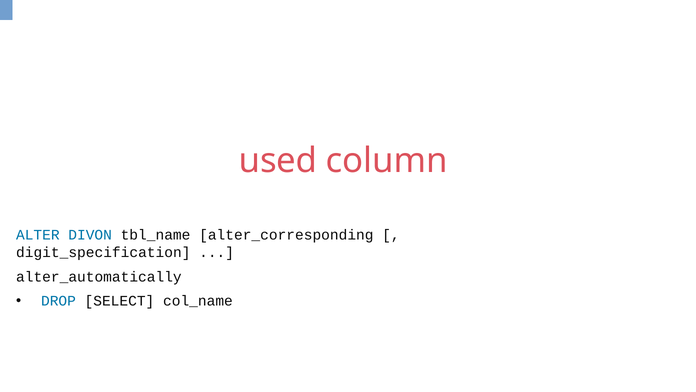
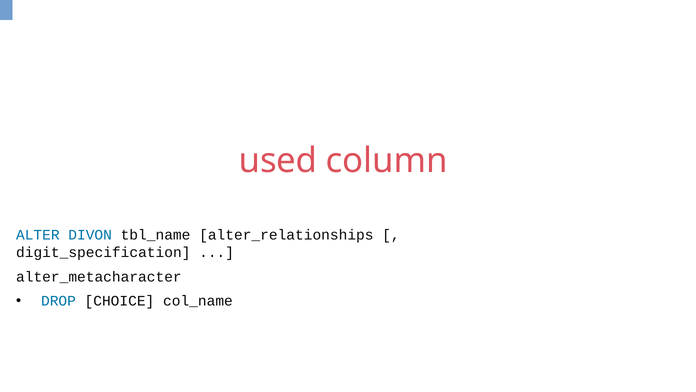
alter_corresponding: alter_corresponding -> alter_relationships (286, 235)
alter_automatically: alter_automatically -> alter_metacharacter (99, 276)
SELECT: SELECT -> CHOICE (119, 301)
